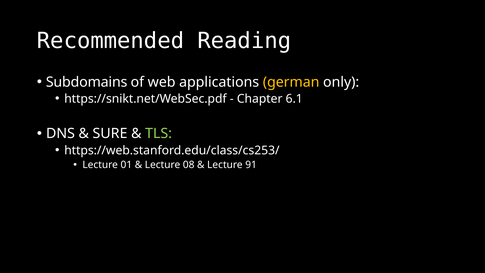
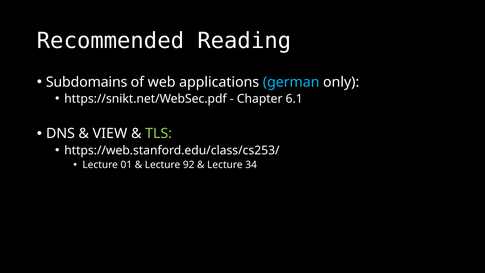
german colour: yellow -> light blue (291, 82)
SURE: SURE -> VIEW (110, 134)
08: 08 -> 92 (189, 165)
91: 91 -> 34 (251, 165)
